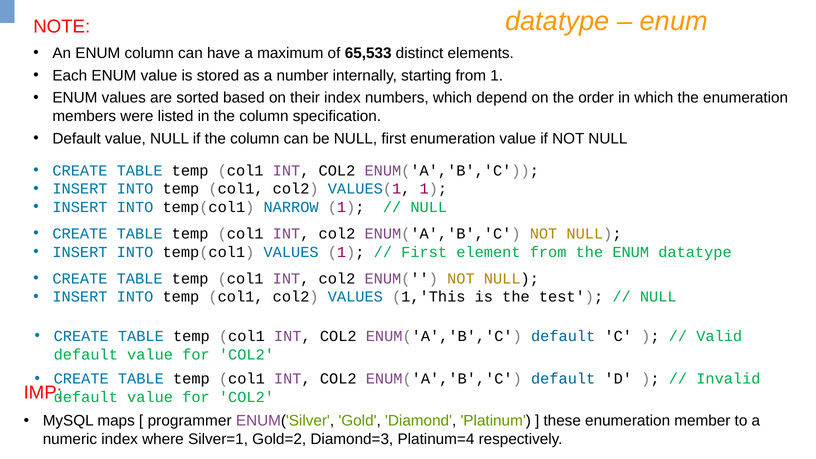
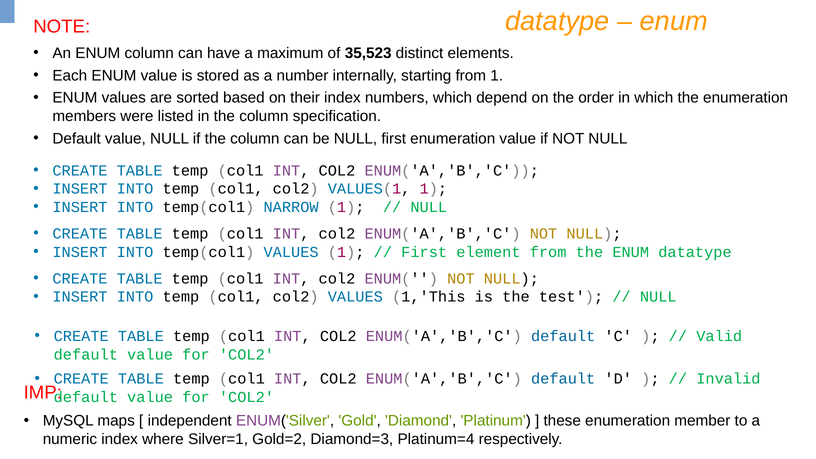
65,533: 65,533 -> 35,523 (368, 53)
programmer: programmer -> independent (190, 421)
